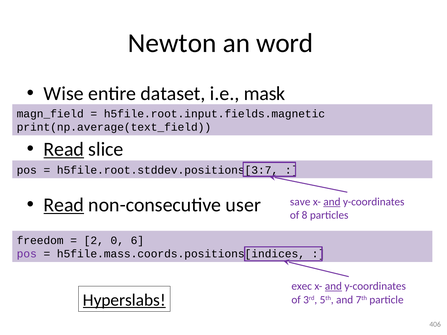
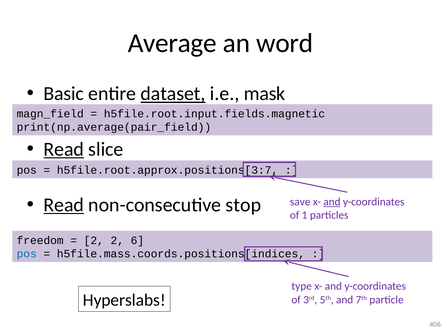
Newton: Newton -> Average (172, 43)
Wise: Wise -> Basic (64, 94)
dataset underline: none -> present (173, 94)
print(np.average(text_field: print(np.average(text_field -> print(np.average(pair_field (114, 127)
h5file.root.stddev.positions[3:7: h5file.root.stddev.positions[3:7 -> h5file.root.approx.positions[3:7 (168, 170)
user: user -> stop (243, 205)
8: 8 -> 1 (305, 215)
2 0: 0 -> 2 (117, 241)
pos colour: purple -> blue (27, 254)
exec: exec -> type (302, 287)
and underline: present -> none (333, 287)
Hyperslabs underline: present -> none (124, 300)
